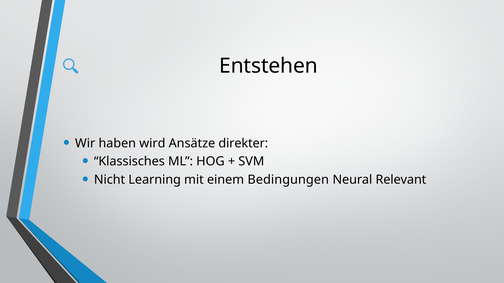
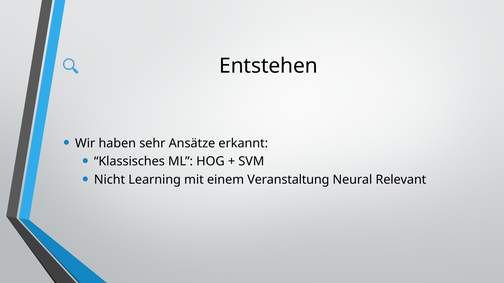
wird: wird -> sehr (152, 143)
direkter: direkter -> erkannt (243, 143)
Bedingungen: Bedingungen -> Veranstaltung (288, 180)
